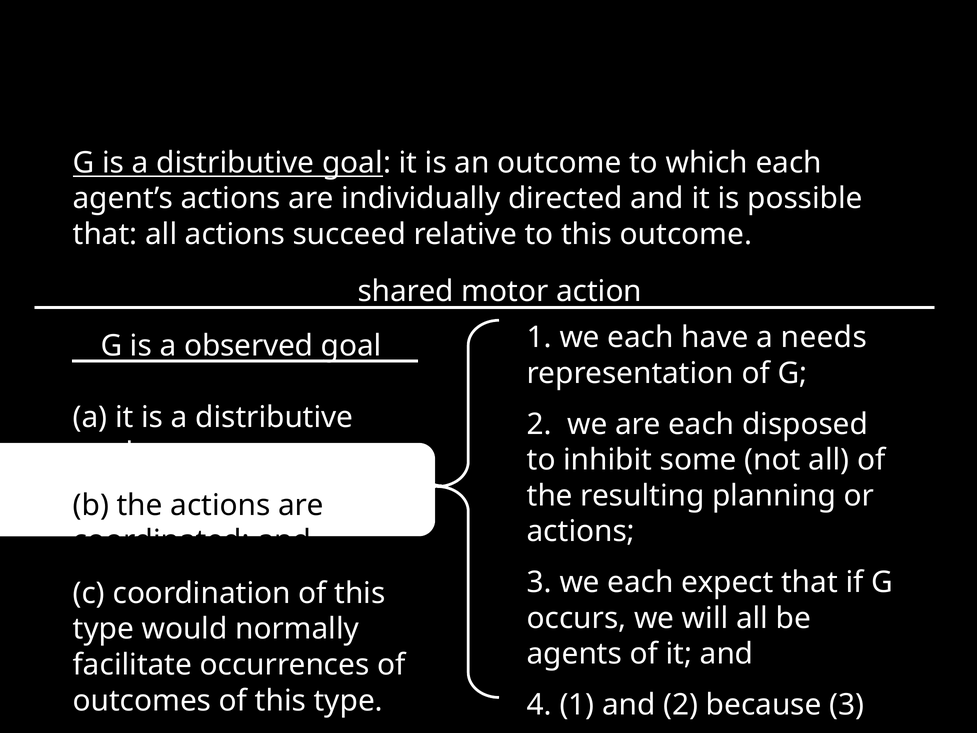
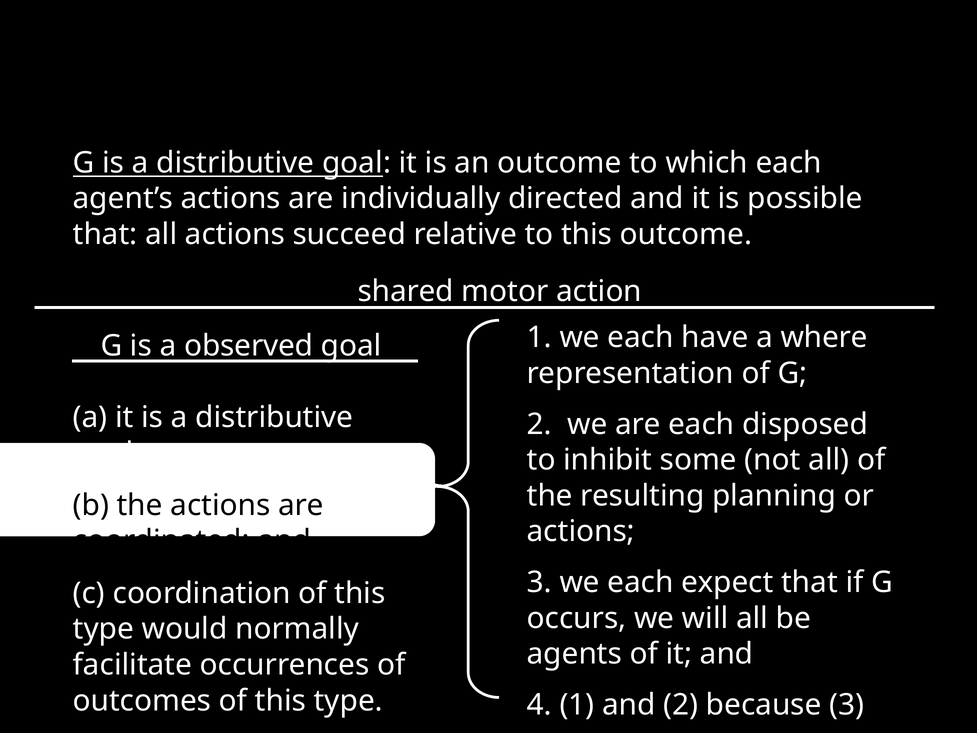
needs: needs -> where (824, 337)
